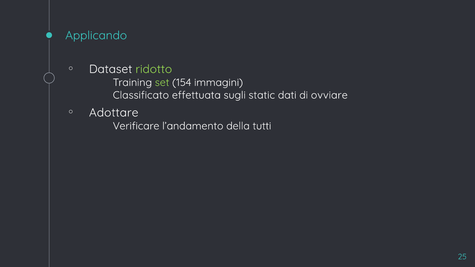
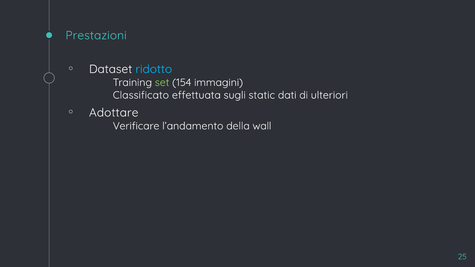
Applicando: Applicando -> Prestazioni (96, 35)
ridotto colour: light green -> light blue (154, 69)
ovviare: ovviare -> ulteriori (329, 95)
tutti: tutti -> wall (262, 126)
